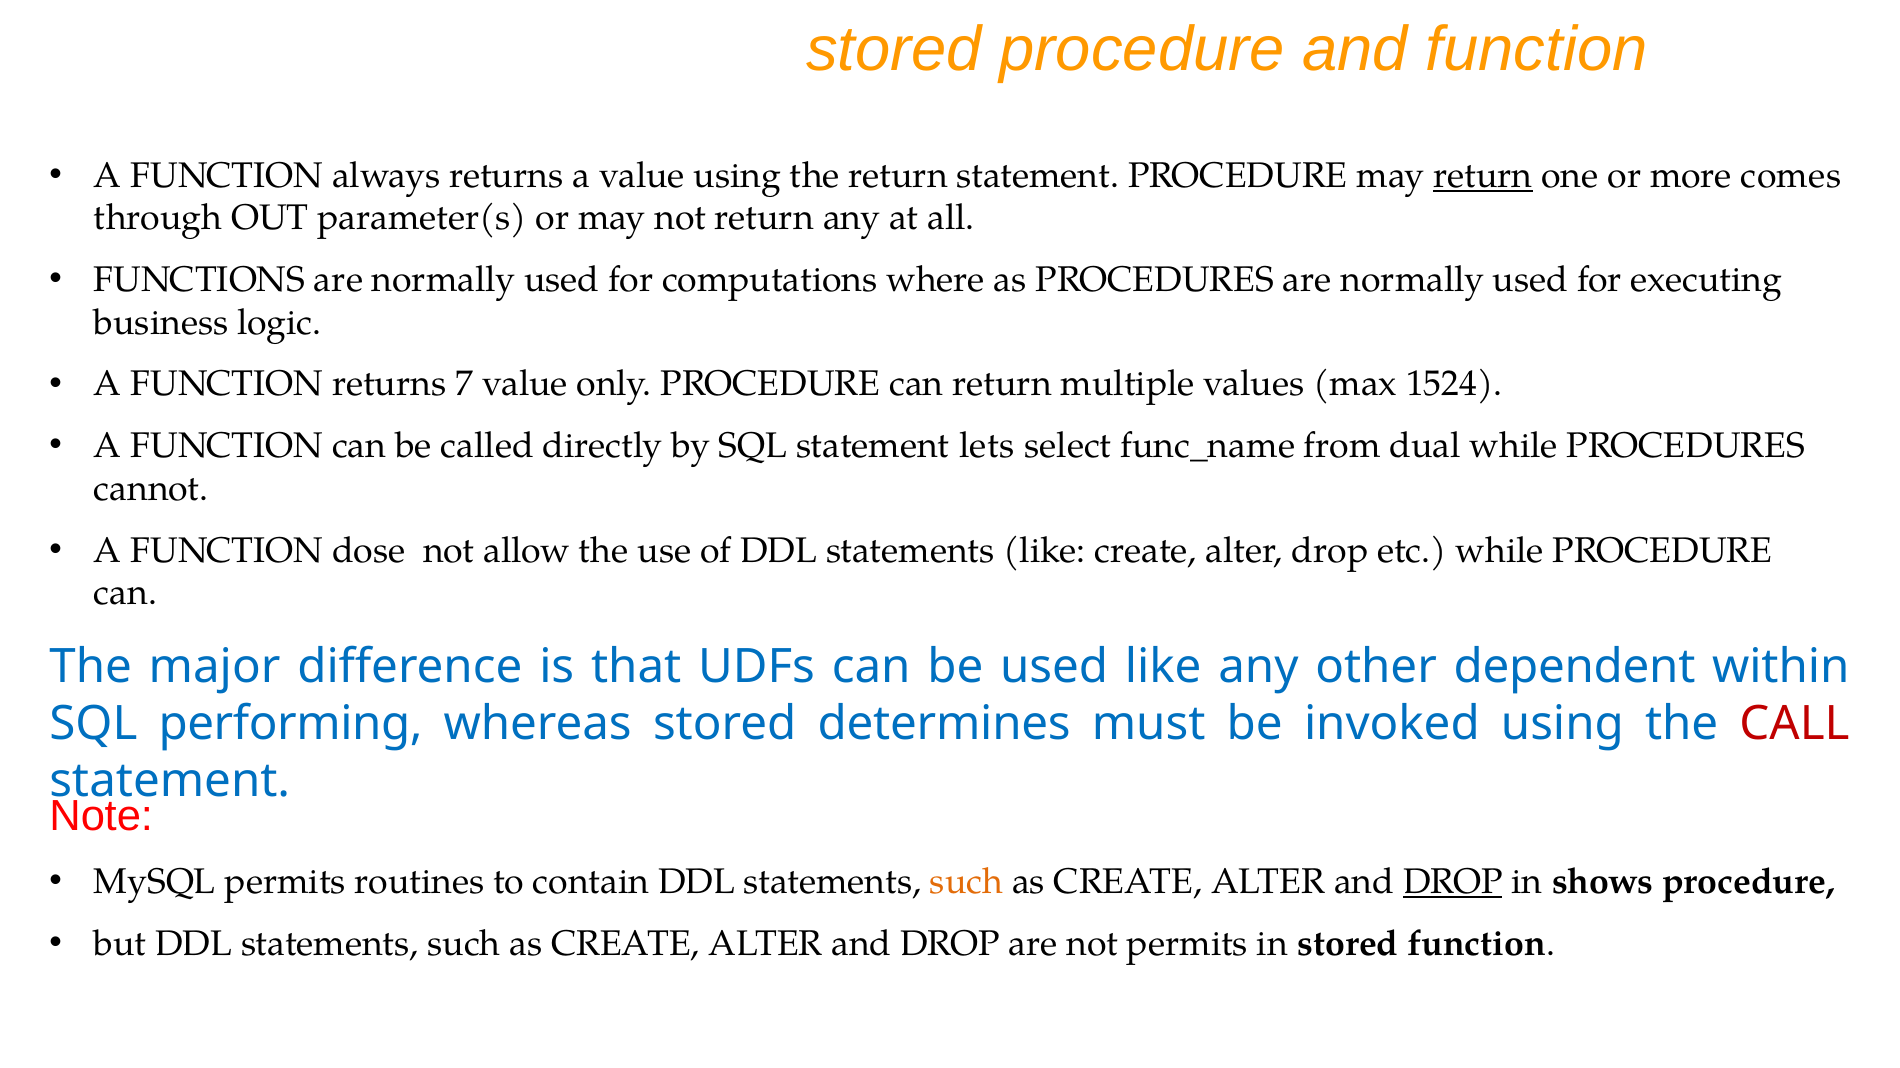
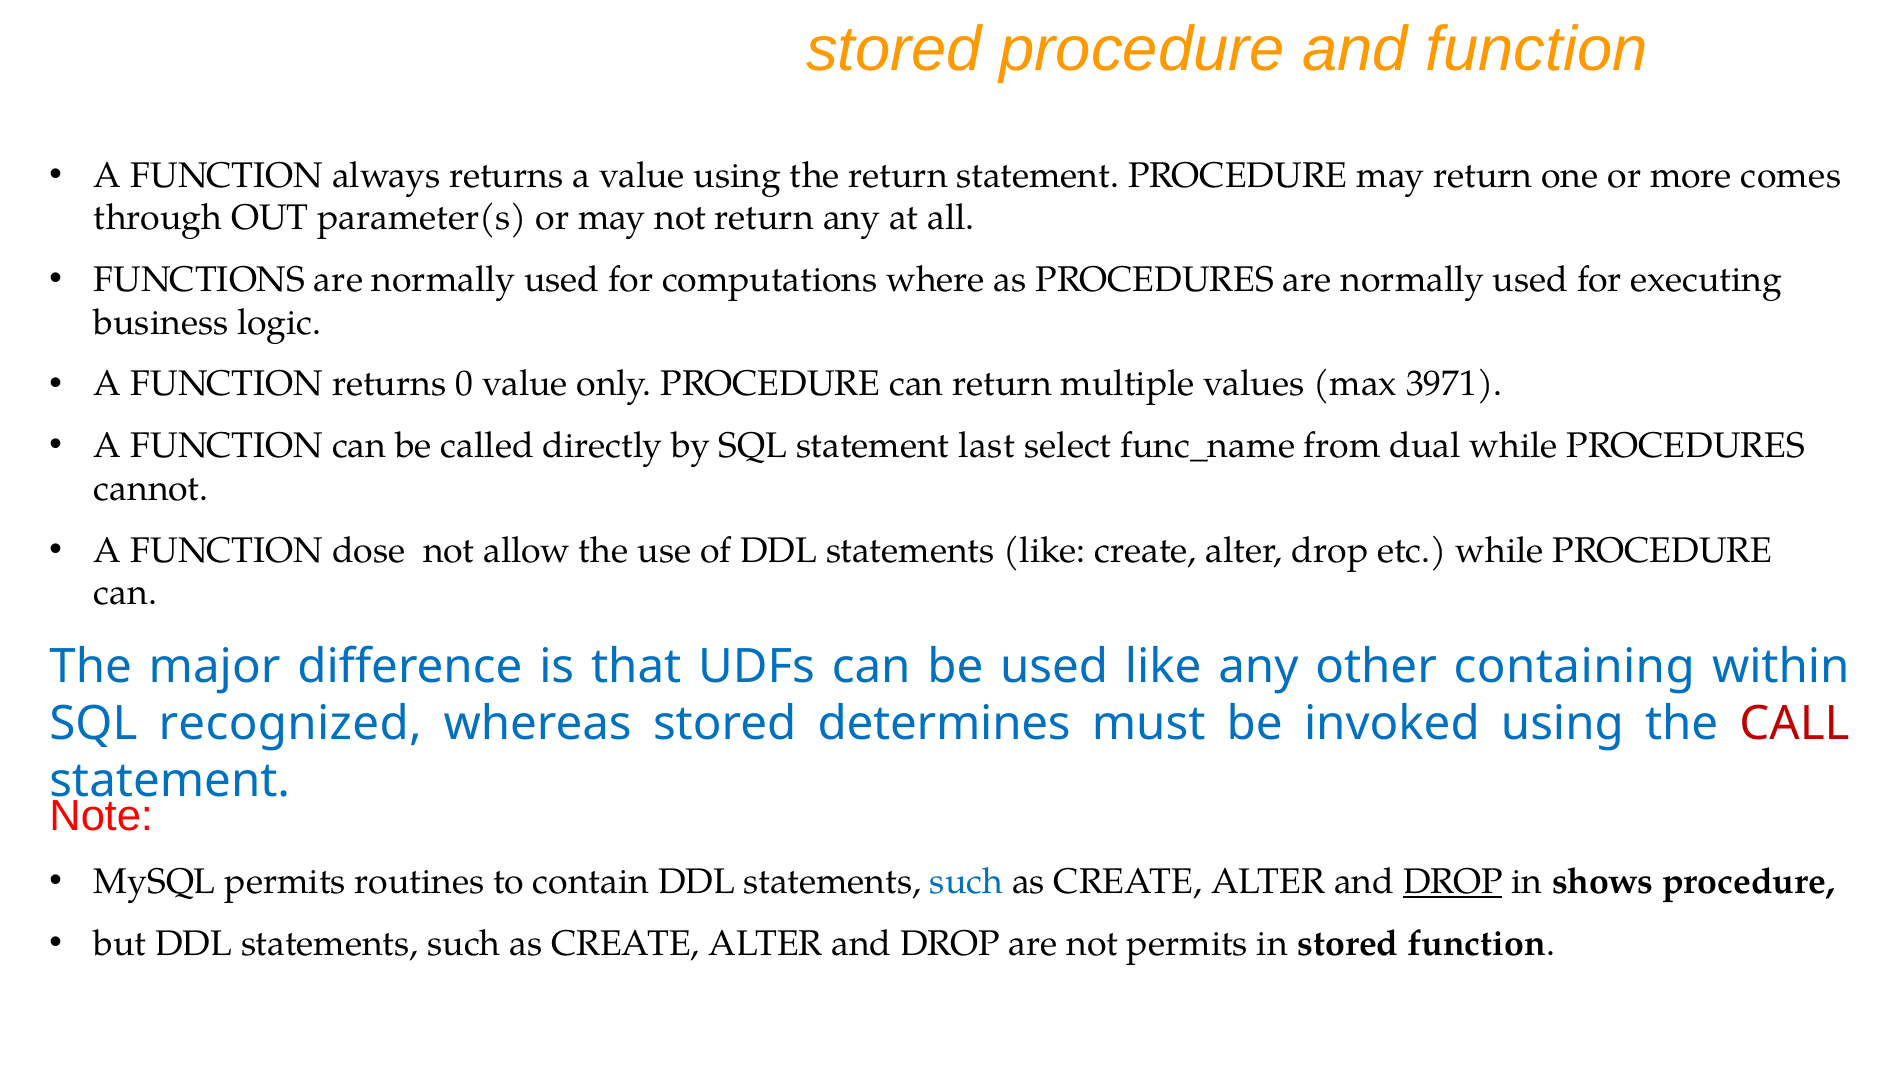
return underline: present -> none (1483, 176)
7: 7 -> 0 (464, 384)
1524: 1524 -> 3971 (1454, 384)
lets: lets -> last (987, 446)
dependent: dependent -> containing (1574, 667)
performing: performing -> recognized (290, 724)
such colour: orange -> blue (967, 882)
